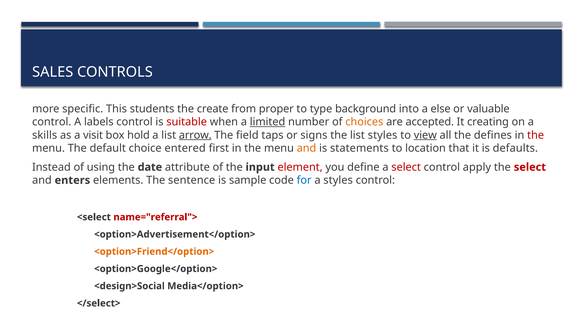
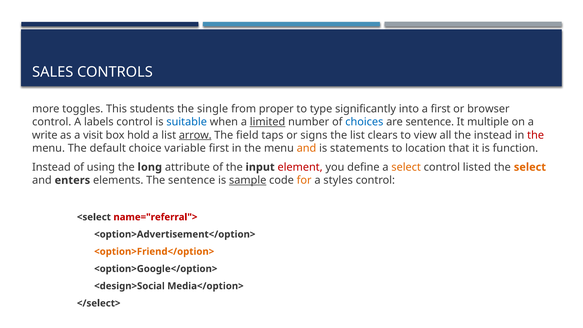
specific: specific -> toggles (83, 109)
create: create -> single (213, 109)
background: background -> significantly (366, 109)
a else: else -> first (441, 109)
valuable: valuable -> browser (488, 109)
suitable colour: red -> blue (187, 122)
choices colour: orange -> blue (364, 122)
are accepted: accepted -> sentence (430, 122)
creating: creating -> multiple (488, 122)
skills: skills -> write (45, 135)
list styles: styles -> clears (383, 135)
view underline: present -> none (425, 135)
the defines: defines -> instead (493, 135)
entered: entered -> variable (185, 148)
defaults: defaults -> function (515, 148)
date: date -> long (150, 167)
select colour: red -> orange (406, 167)
apply: apply -> listed (477, 167)
select colour: red -> orange (530, 167)
sample underline: none -> present (248, 180)
for colour: blue -> orange (304, 180)
